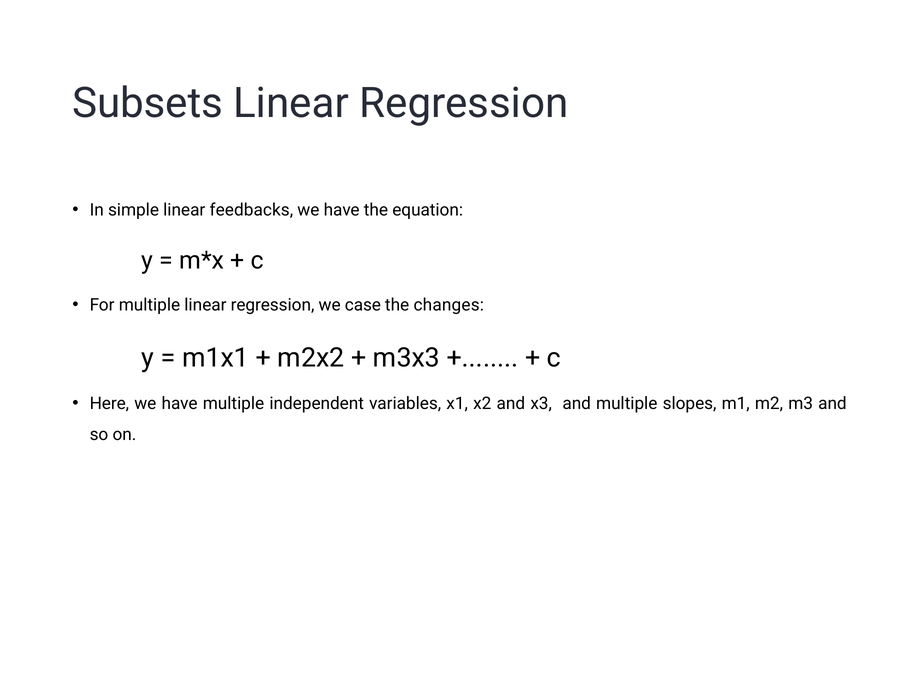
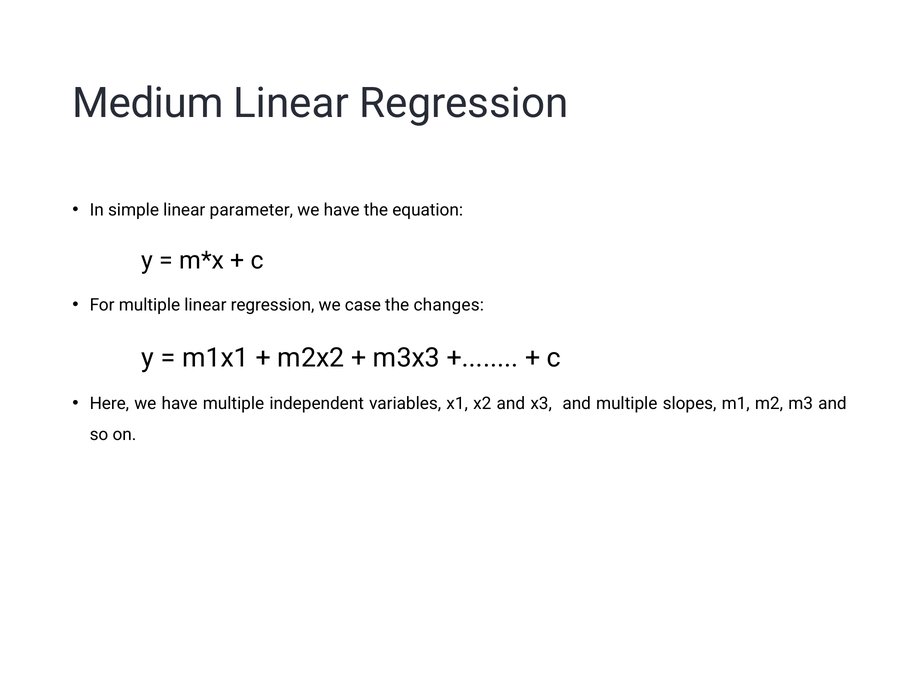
Subsets: Subsets -> Medium (148, 103)
feedbacks: feedbacks -> parameter (251, 210)
